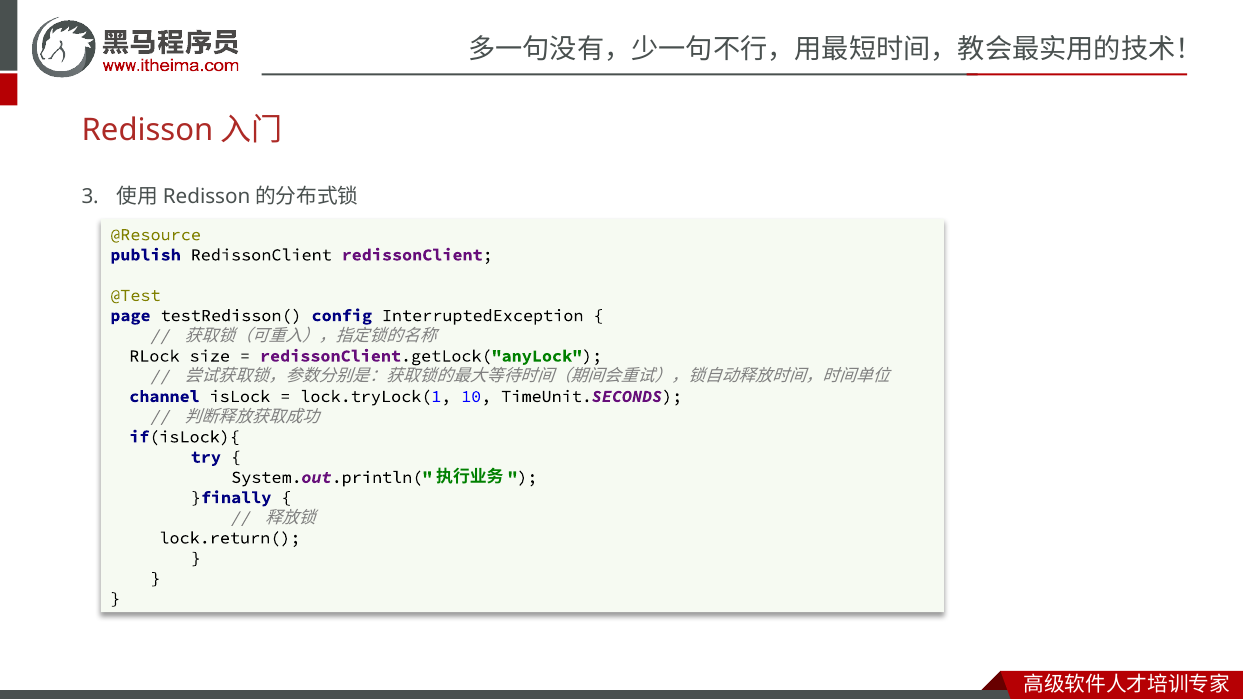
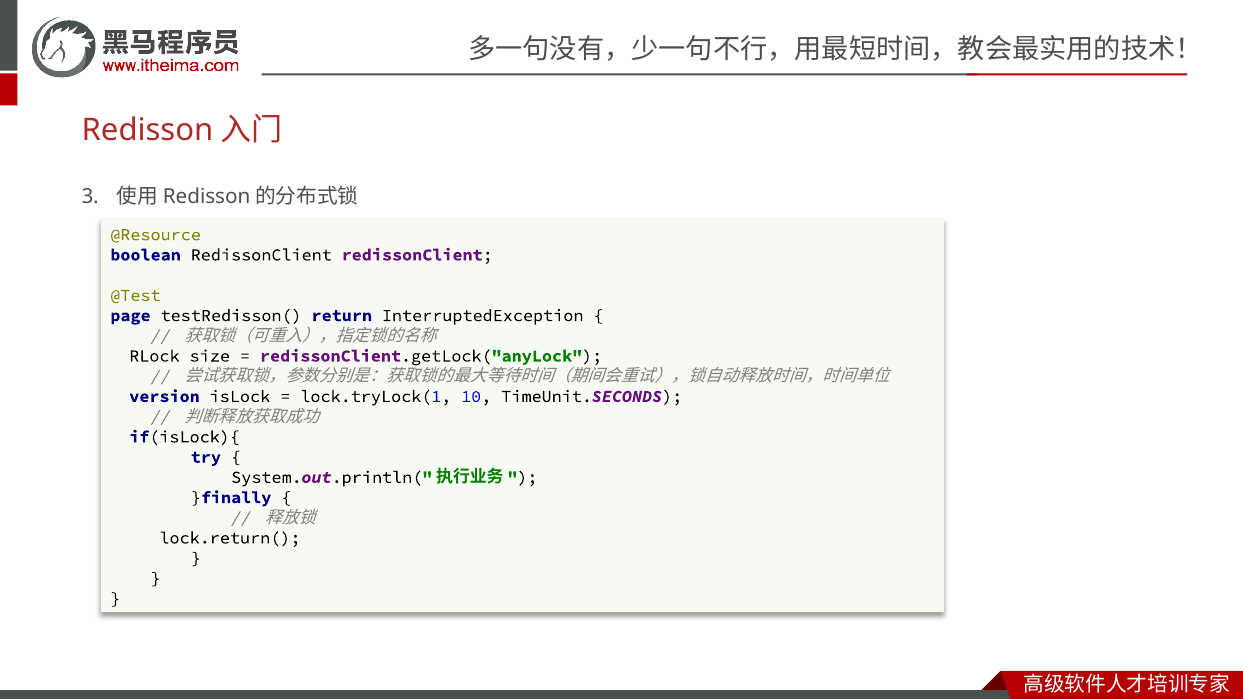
publish: publish -> boolean (146, 255)
config: config -> return (342, 316)
channel: channel -> version (164, 397)
